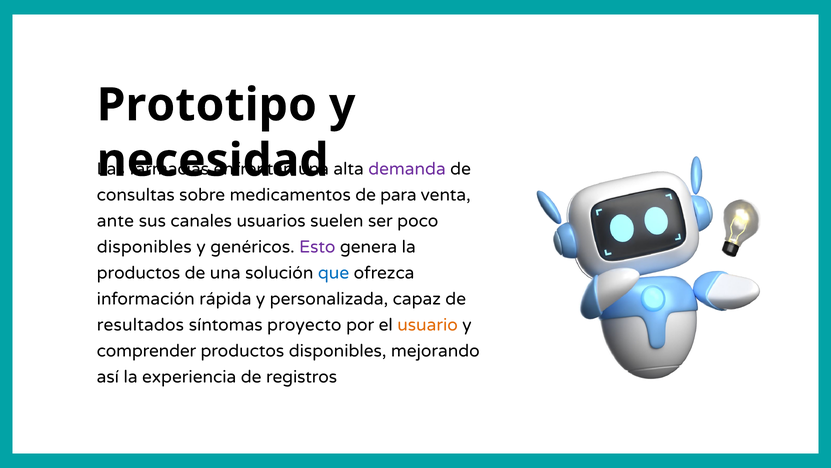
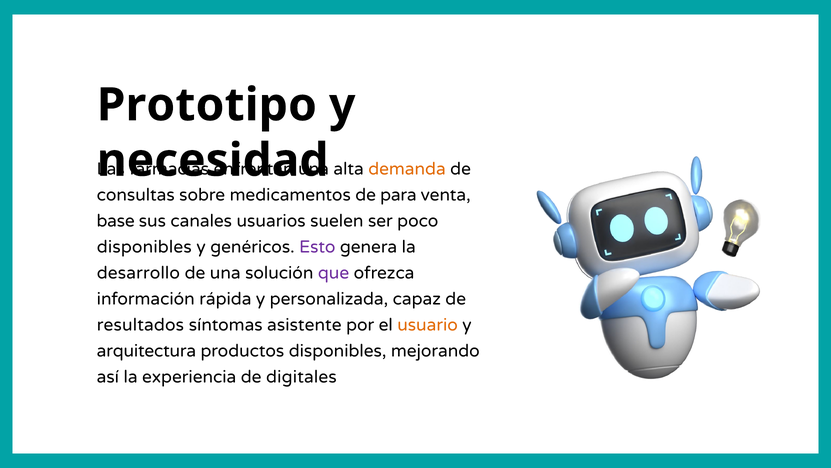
demanda colour: purple -> orange (407, 169)
ante: ante -> base (116, 221)
productos: productos -> desarrollo (138, 273)
que colour: blue -> purple (334, 273)
proyecto: proyecto -> asistente (304, 325)
comprender: comprender -> arquitectura (146, 351)
registros: registros -> digitales (301, 377)
